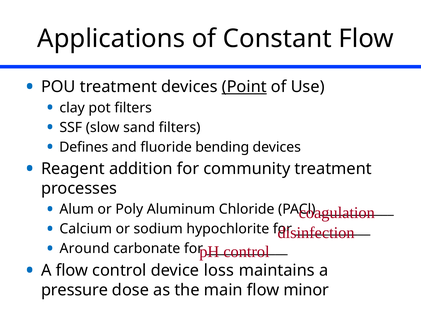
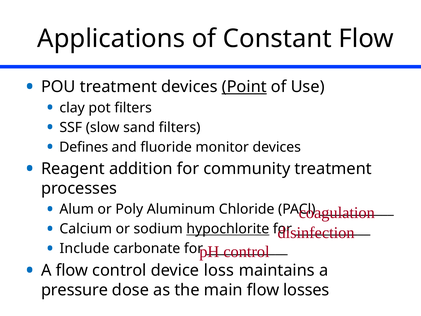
bending: bending -> monitor (222, 147)
hypochlorite underline: none -> present (228, 229)
Around: Around -> Include (85, 248)
minor: minor -> losses (306, 290)
